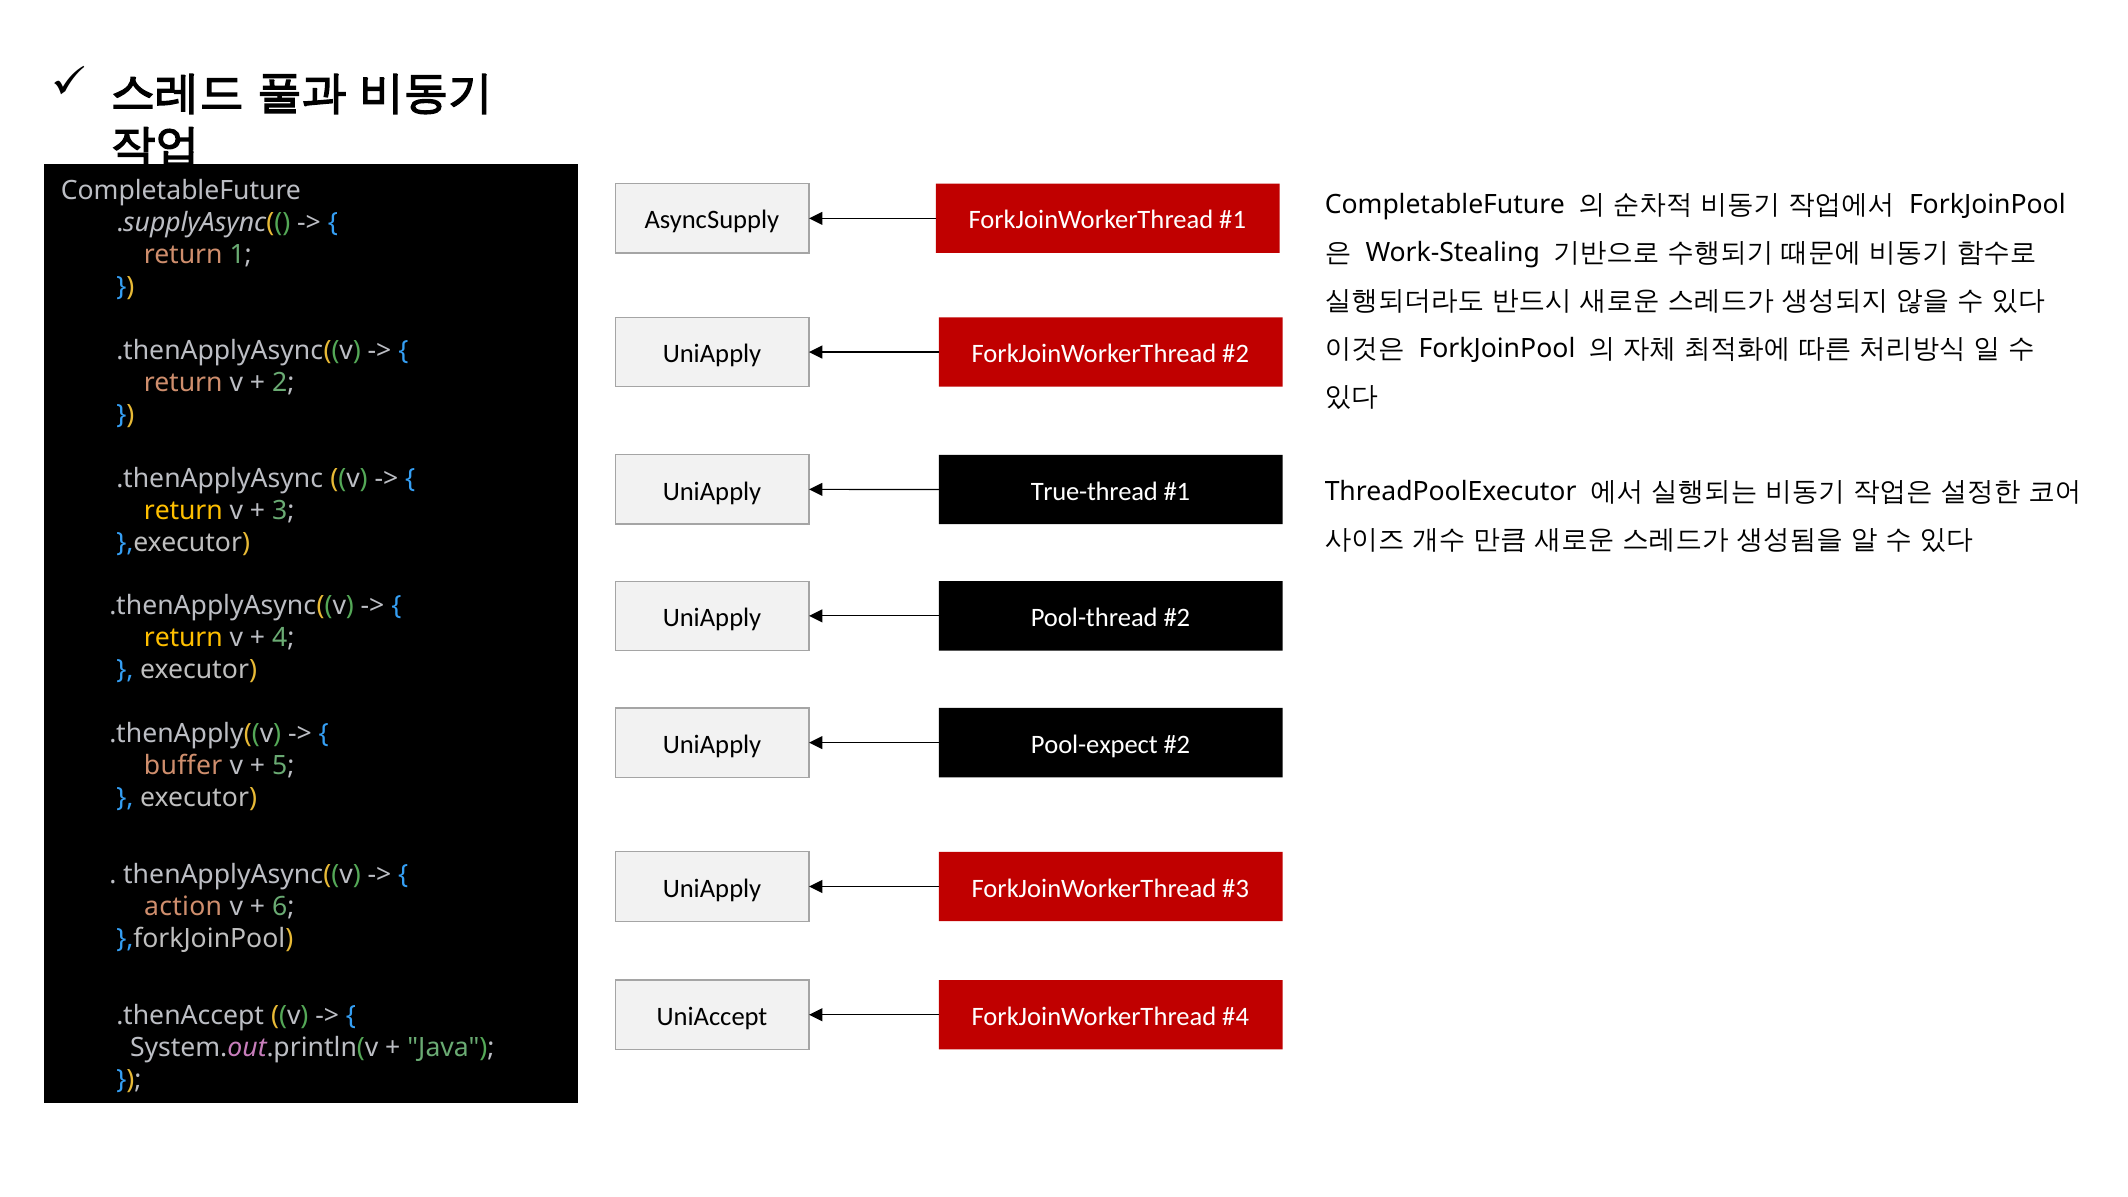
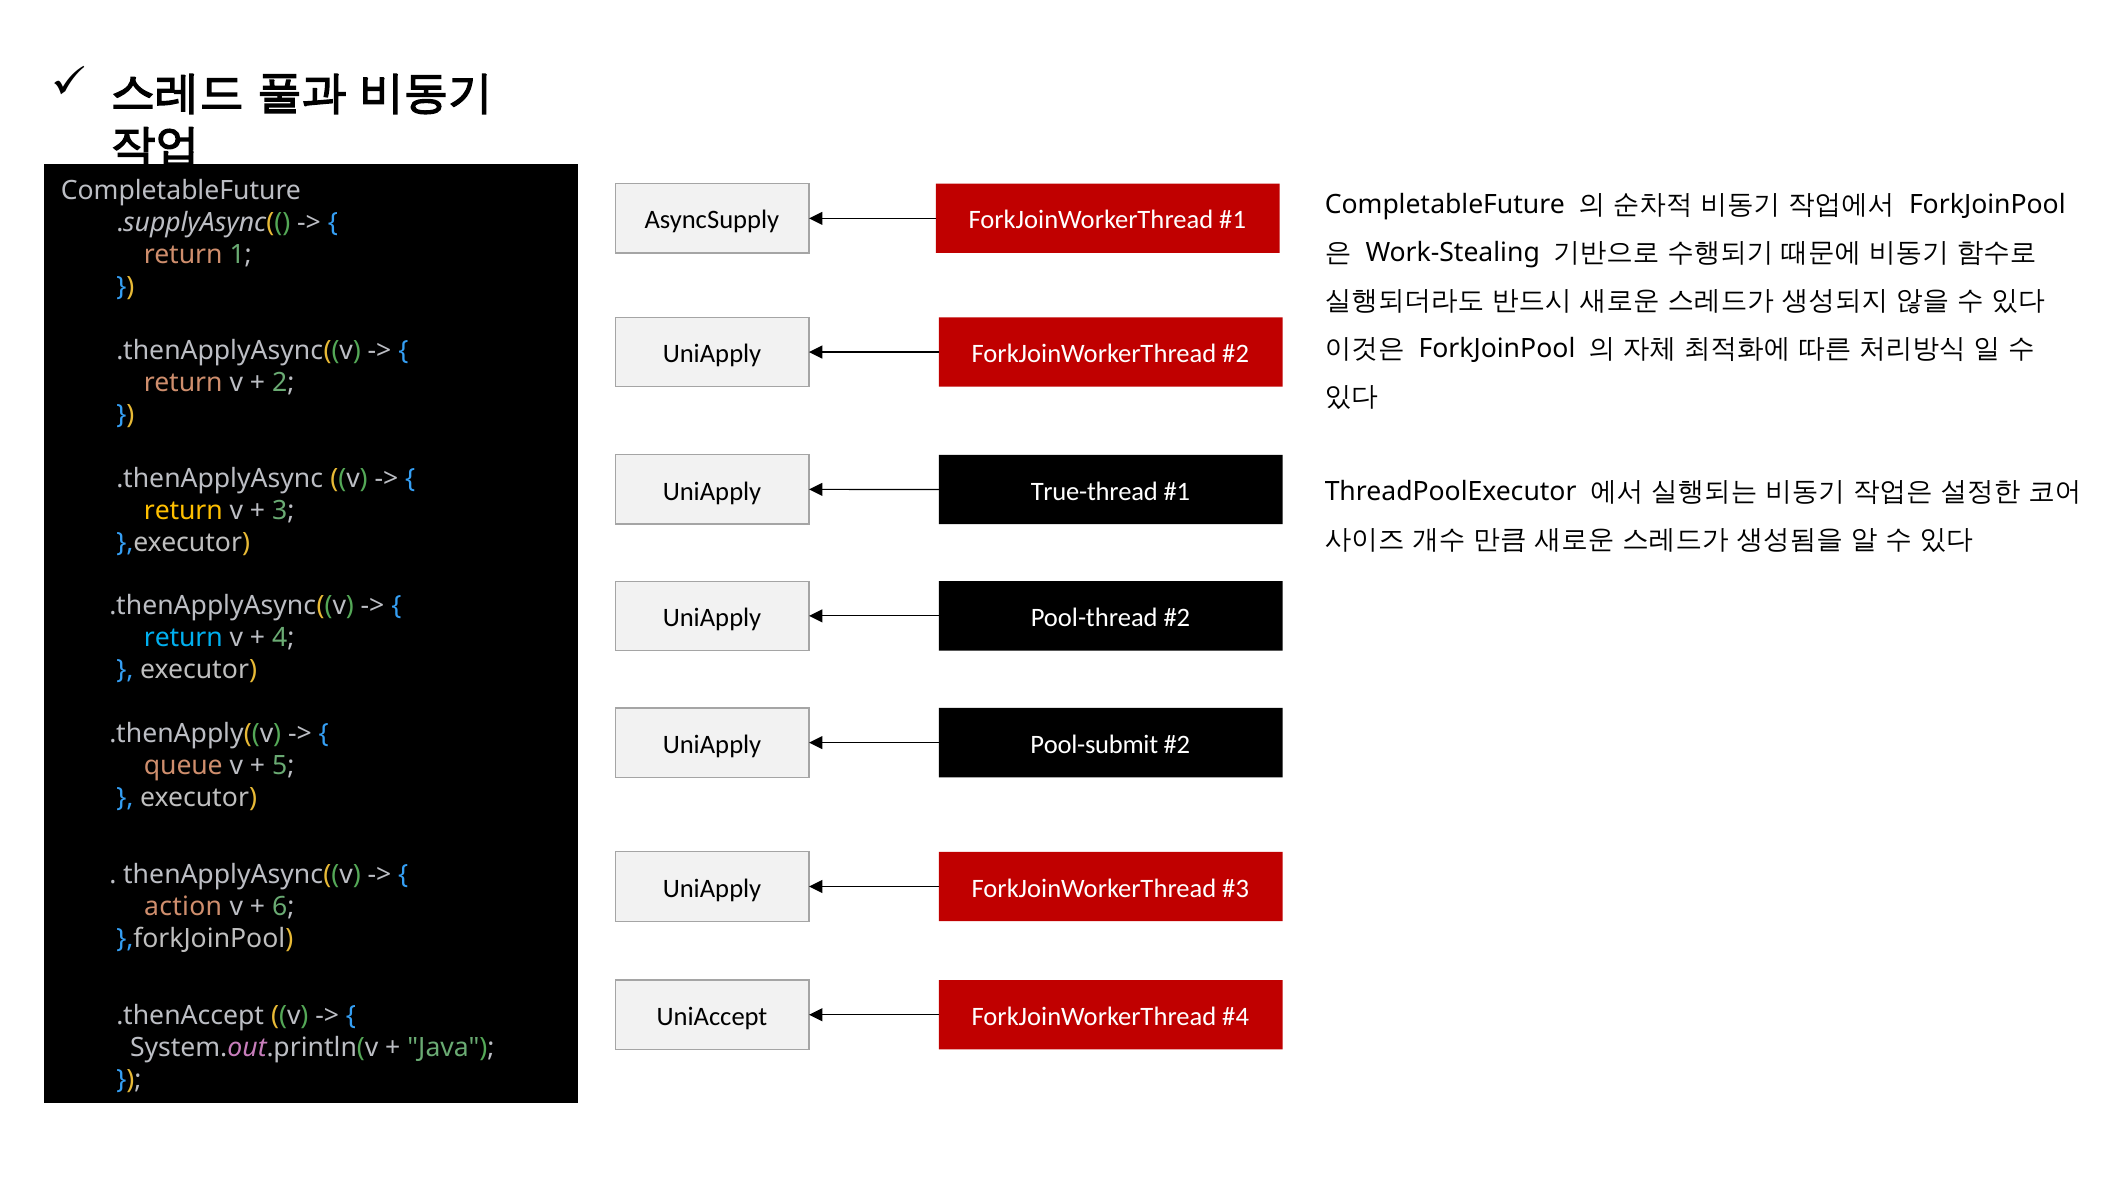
return colour: yellow -> light blue (183, 638)
Pool-expect: Pool-expect -> Pool-submit (1094, 744)
buffer: buffer -> queue (183, 766)
